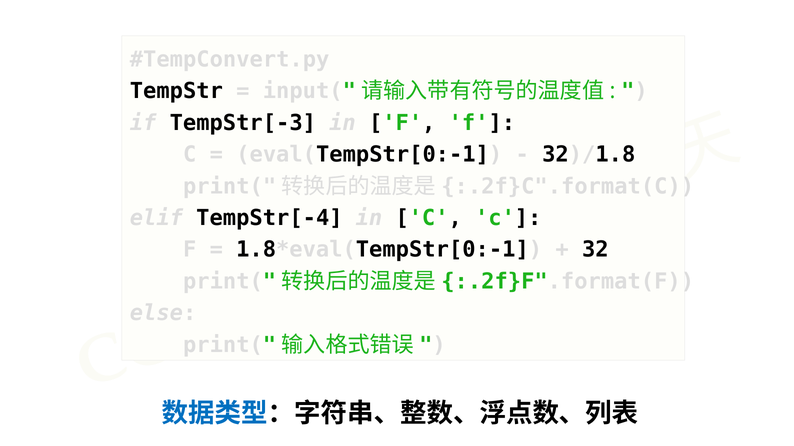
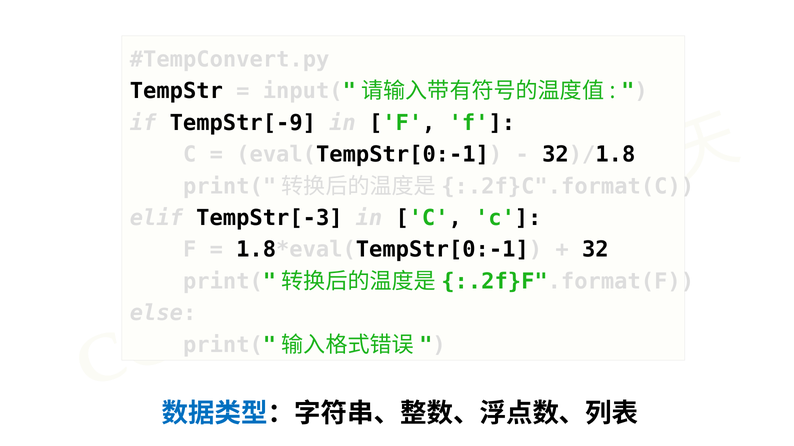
TempStr[-3: TempStr[-3 -> TempStr[-9 (243, 123)
TempStr[-4: TempStr[-4 -> TempStr[-3 (269, 218)
